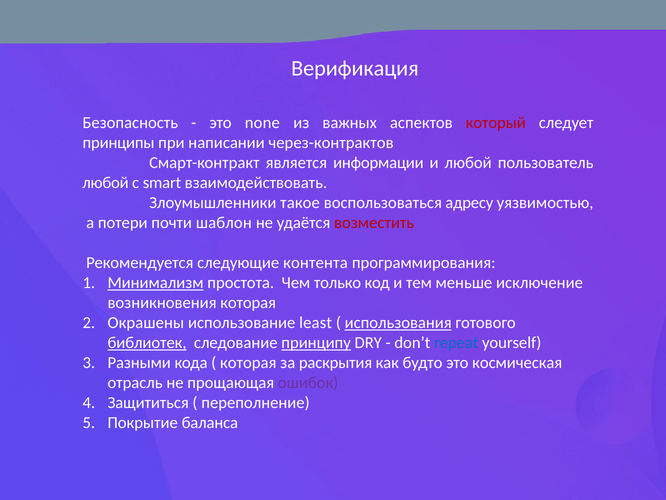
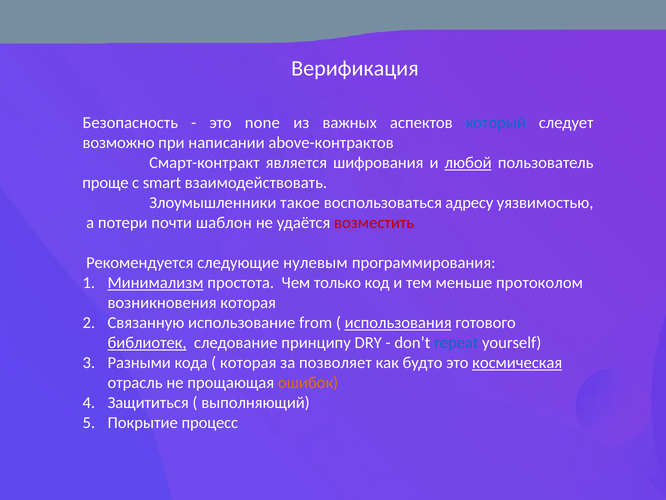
который colour: red -> blue (496, 123)
принципы: принципы -> возможно (119, 143)
через-контрактов: через-контрактов -> above-контрактов (331, 143)
информации: информации -> шифрования (378, 163)
любой underline: none -> present (468, 163)
любой: любой -> проще (105, 182)
контента: контента -> нулевым (315, 262)
исключение: исключение -> протоколом (540, 282)
Окрашены: Окрашены -> Связанную (146, 322)
least: least -> from (316, 322)
принципу underline: present -> none (316, 342)
раскрытия: раскрытия -> позволяет (335, 362)
космическая underline: none -> present (517, 362)
ошибок colour: purple -> orange (308, 382)
переполнение: переполнение -> выполняющий (256, 402)
баланса: баланса -> процесс (210, 422)
